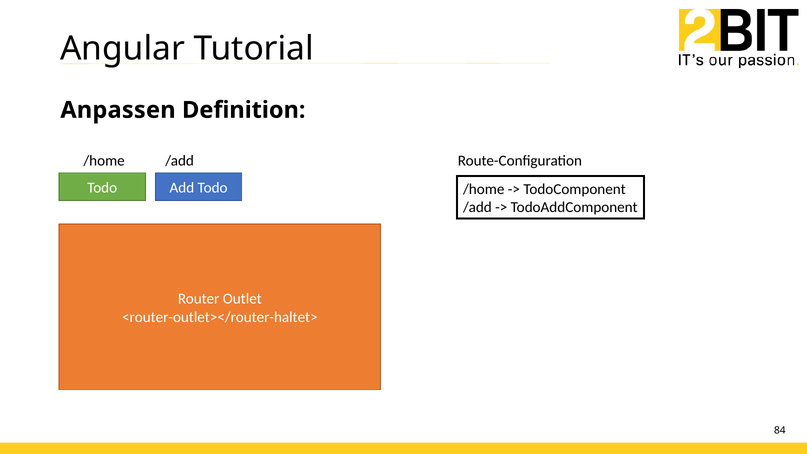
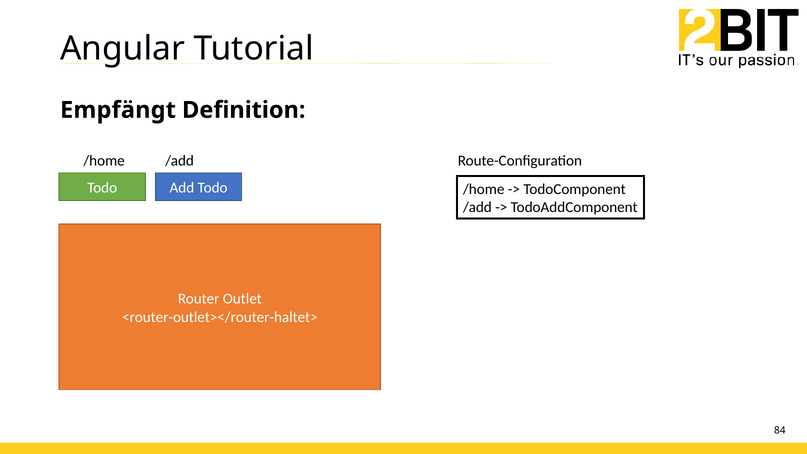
Anpassen: Anpassen -> Empfängt (118, 110)
